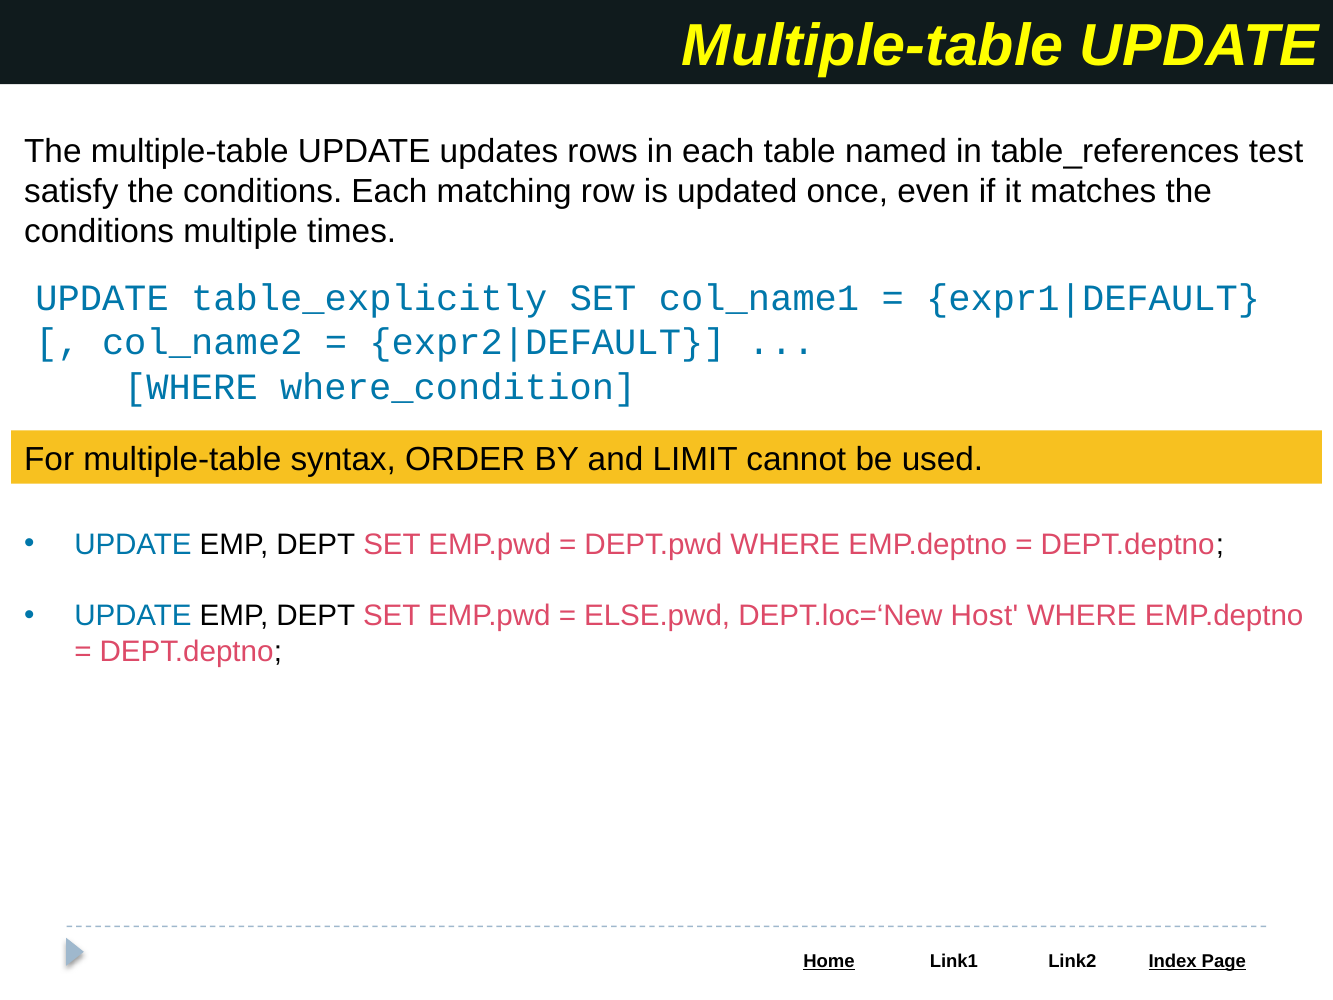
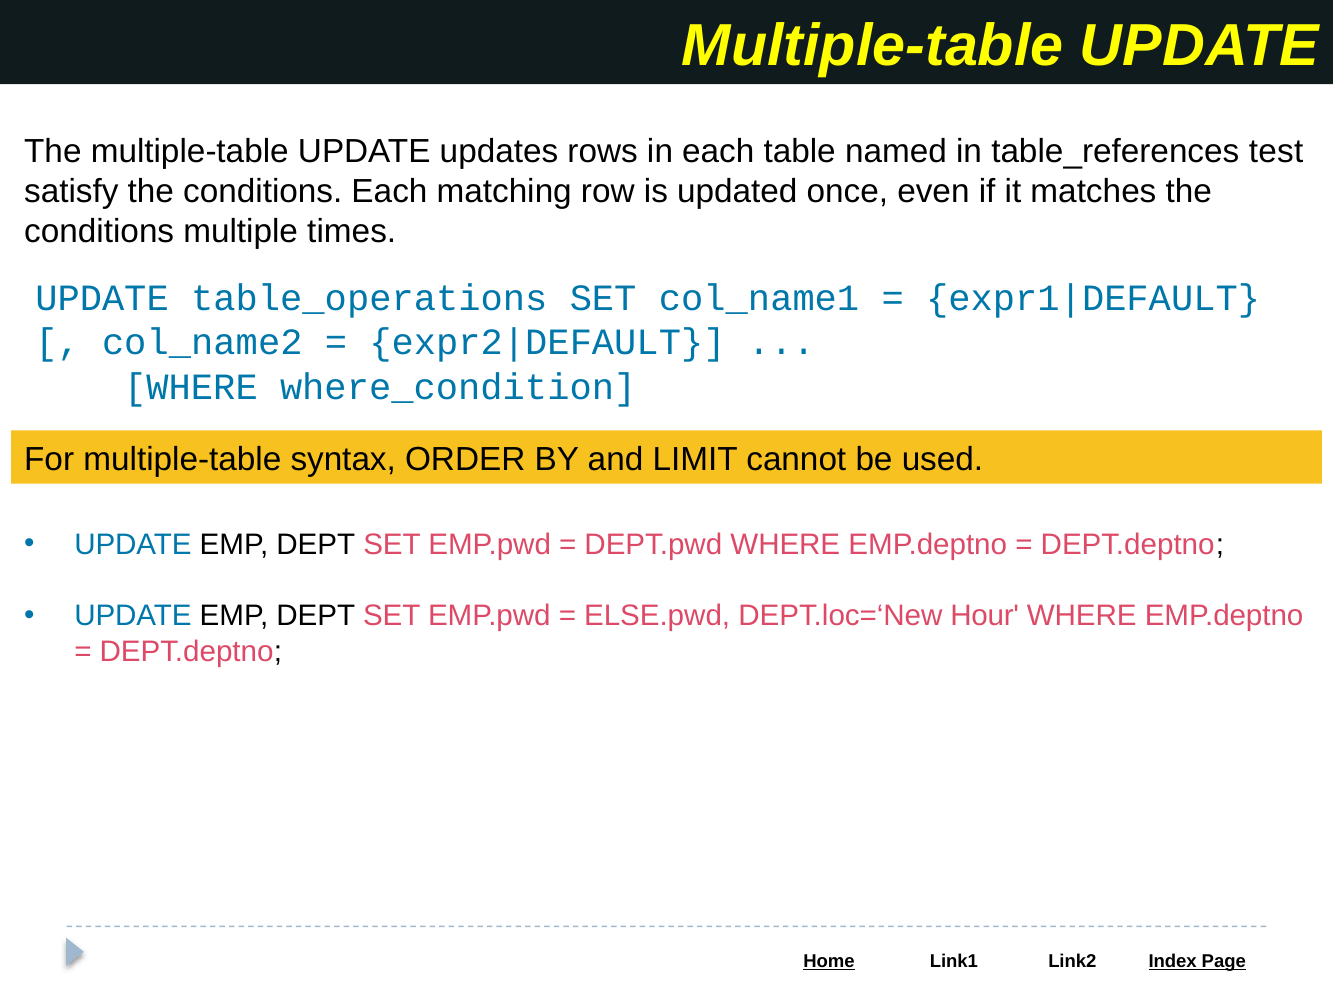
table_explicitly: table_explicitly -> table_operations (369, 298)
Host: Host -> Hour (985, 616)
